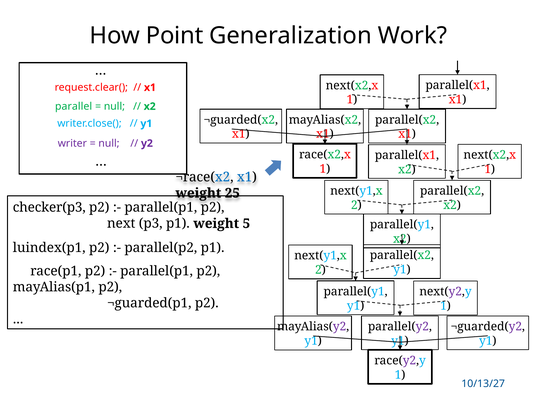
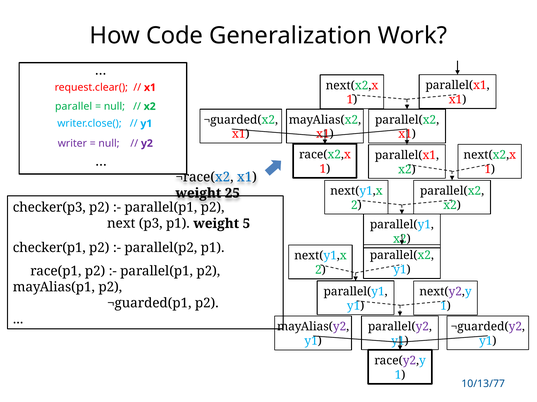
Point: Point -> Code (175, 36)
luindex(p1: luindex(p1 -> checker(p1 (49, 248)
10/13/27: 10/13/27 -> 10/13/77 (483, 384)
